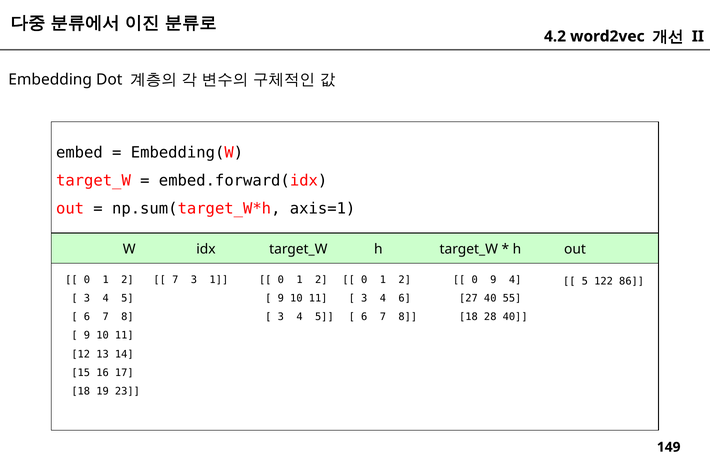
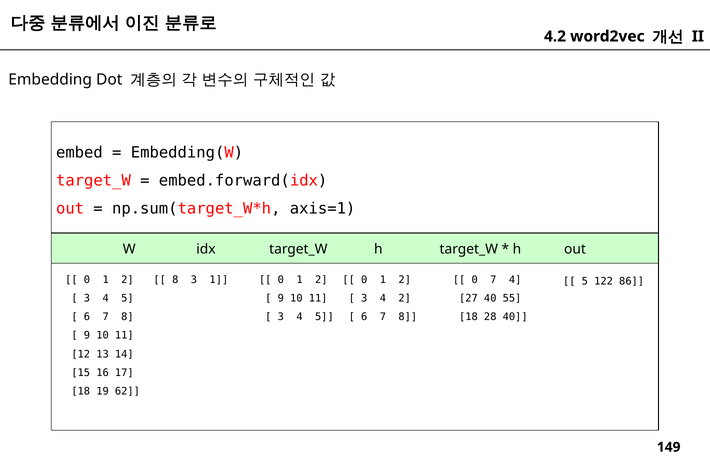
7: 7 -> 8 (175, 280)
0 9: 9 -> 7 (493, 280)
4 6: 6 -> 2 (405, 298)
23: 23 -> 62 (127, 392)
